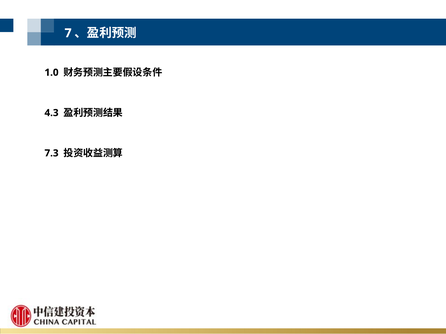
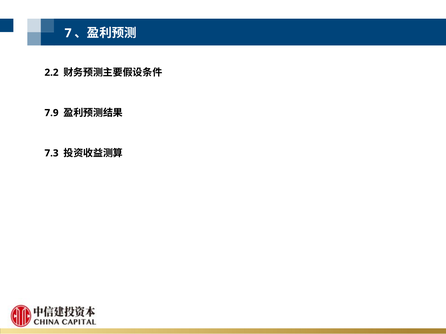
1.0: 1.0 -> 2.2 (52, 73)
4.3: 4.3 -> 7.9 (52, 113)
